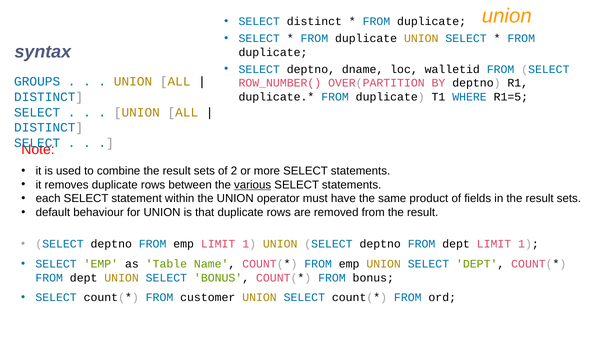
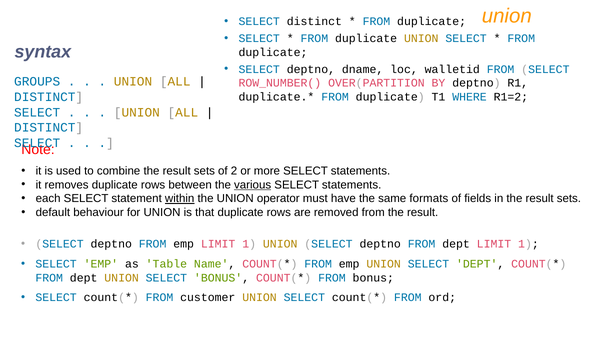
R1=5: R1=5 -> R1=2 (511, 97)
within underline: none -> present (180, 198)
product: product -> formats (429, 198)
